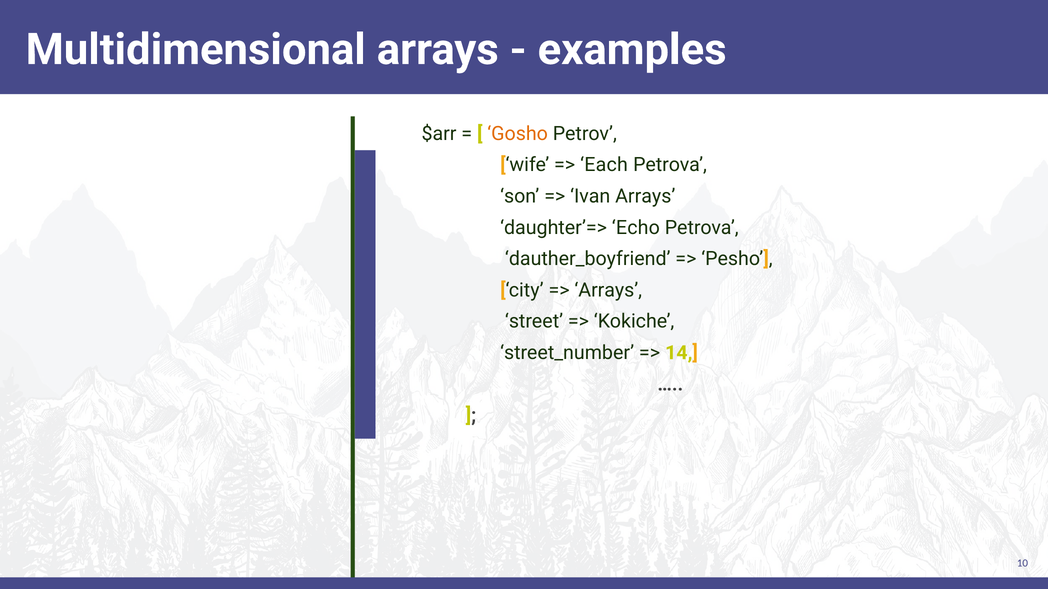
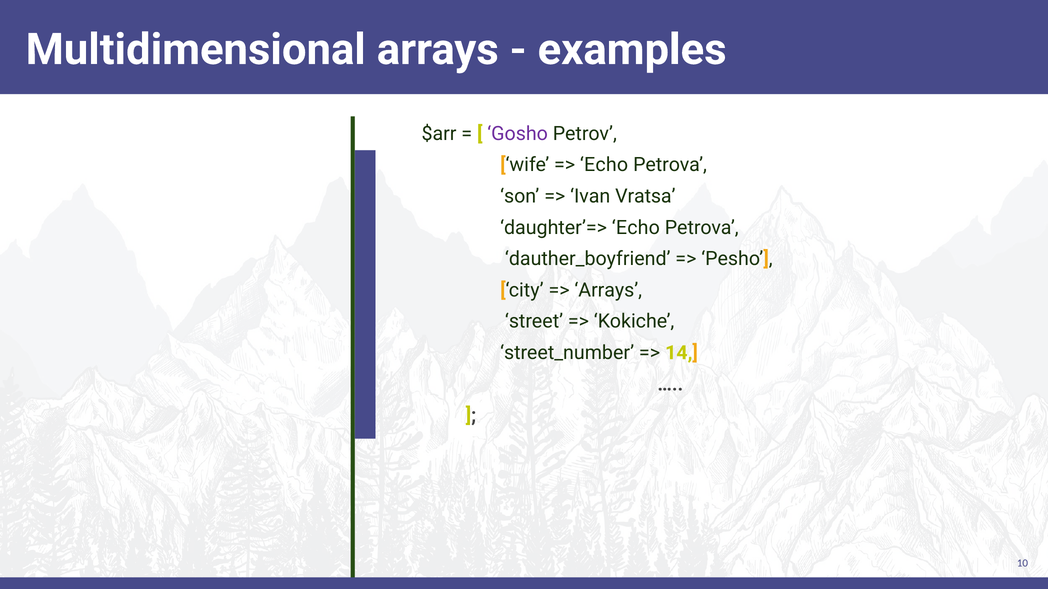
Gosho colour: orange -> purple (518, 134)
Each: Each -> Echo (604, 165)
Ivan Arrays: Arrays -> Vratsa (645, 196)
